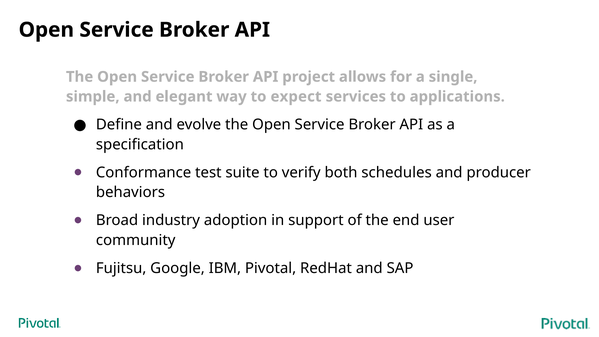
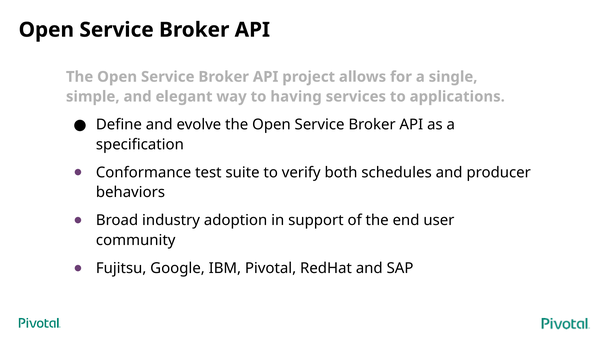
expect: expect -> having (296, 97)
